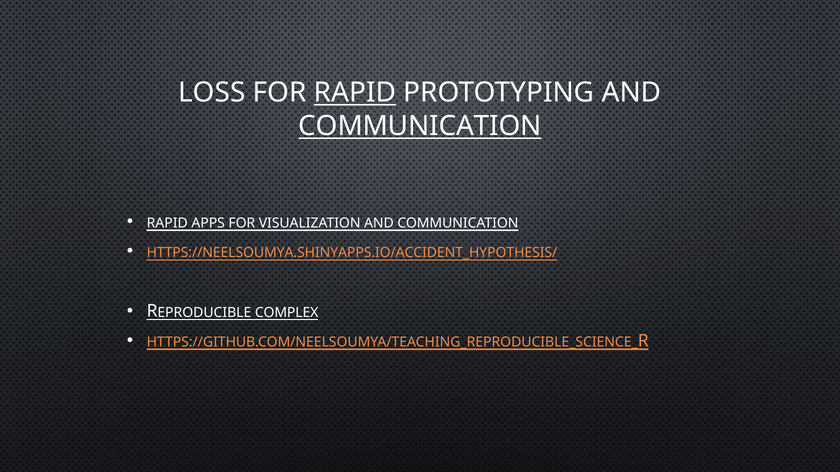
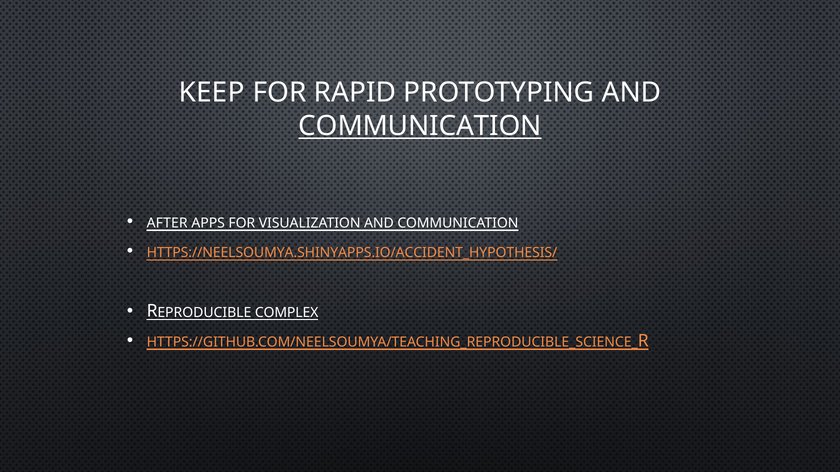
LOSS: LOSS -> KEEP (212, 93)
RAPID underline: present -> none (355, 93)
RAPID: RAPID -> AFTER (167, 223)
